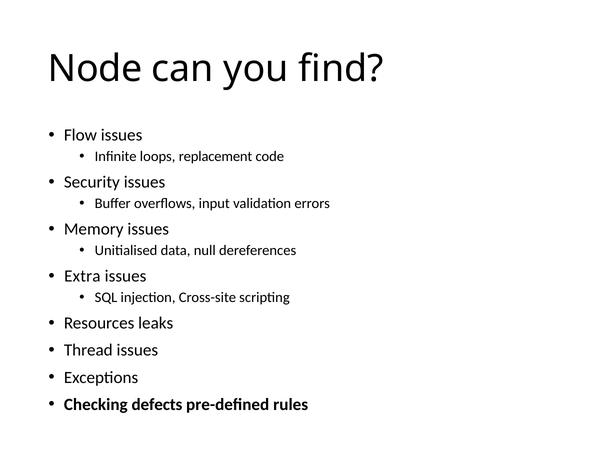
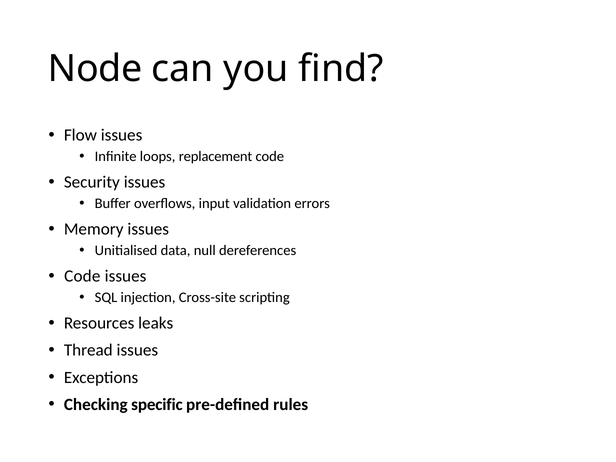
Extra: Extra -> Code (82, 276)
defects: defects -> specific (157, 404)
